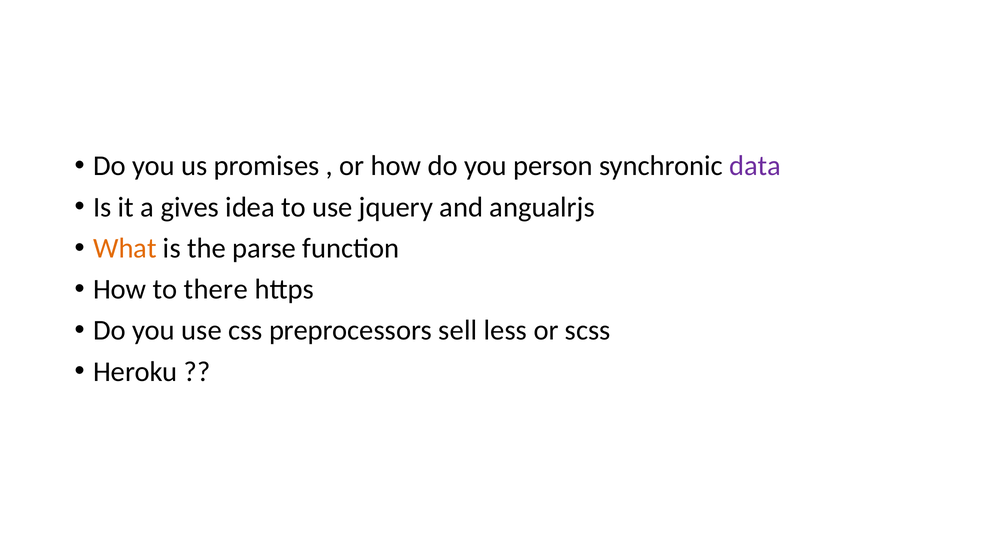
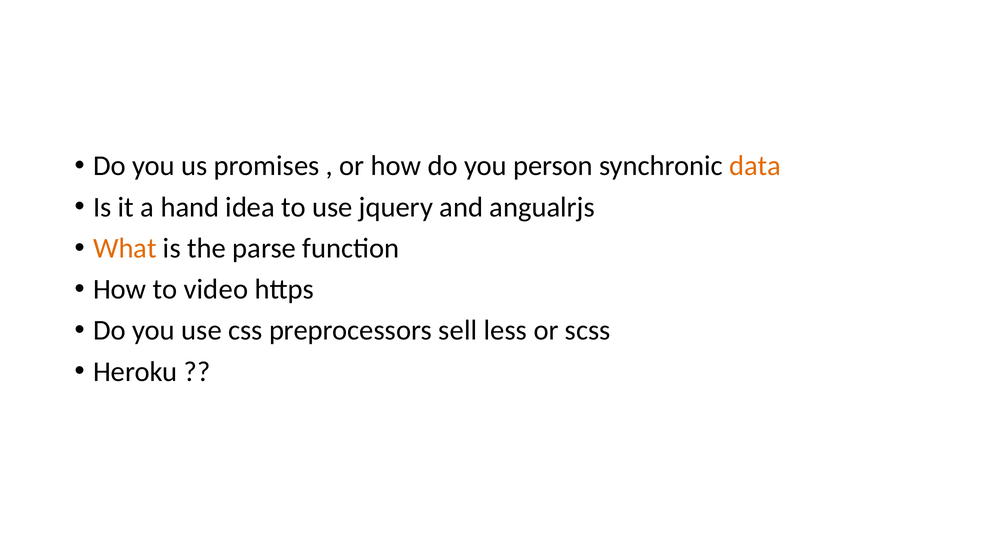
data colour: purple -> orange (755, 166)
gives: gives -> hand (190, 207)
there: there -> video (216, 289)
